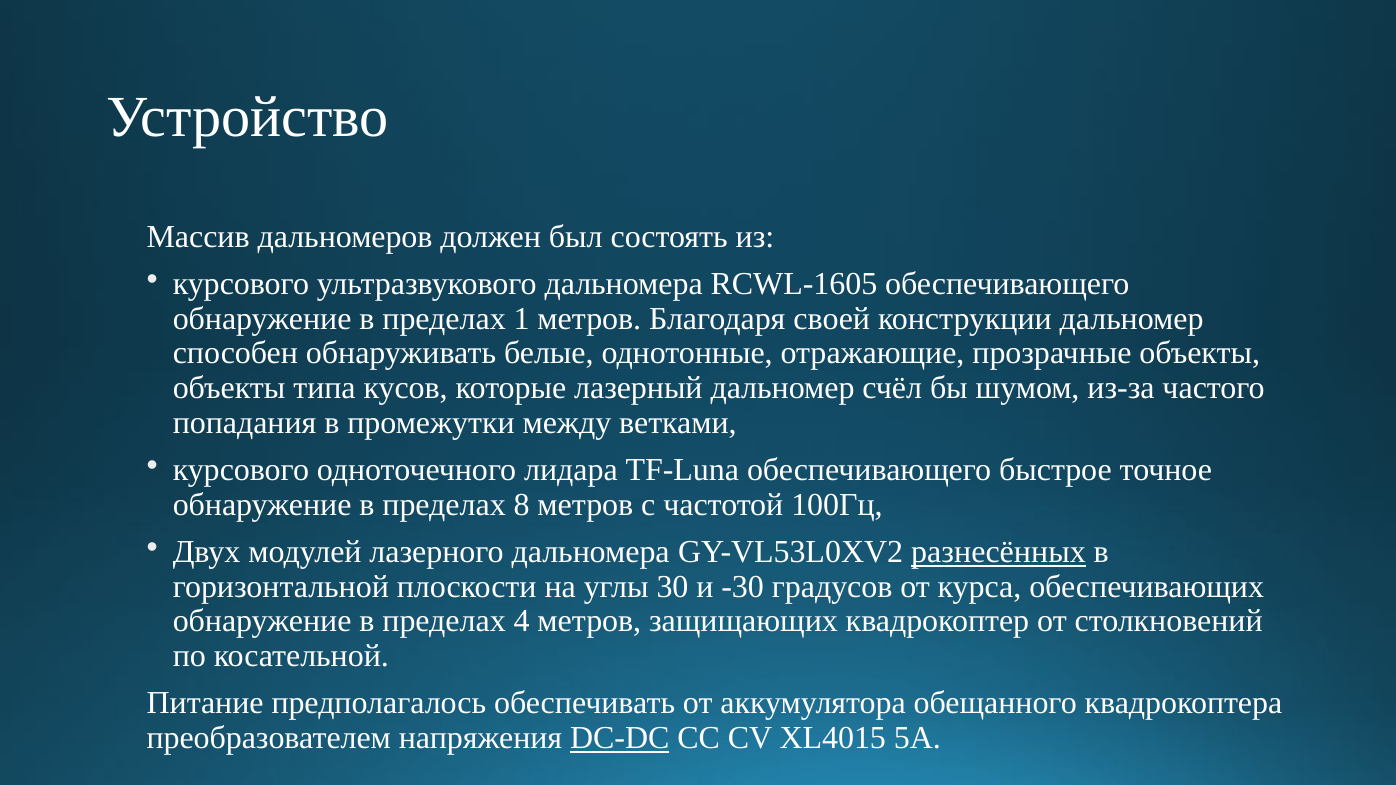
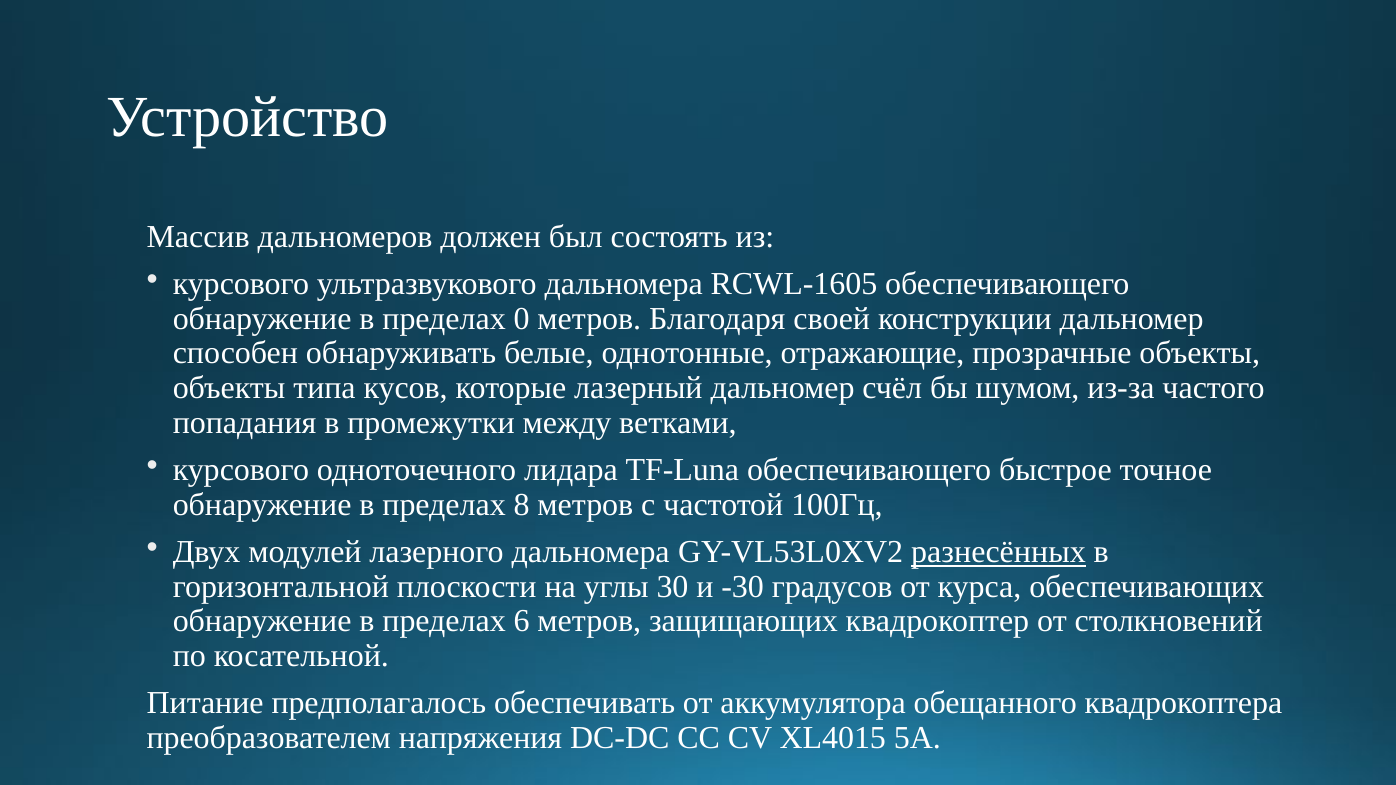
1: 1 -> 0 (522, 319)
4: 4 -> 6 (522, 621)
DC-DC underline: present -> none (620, 738)
